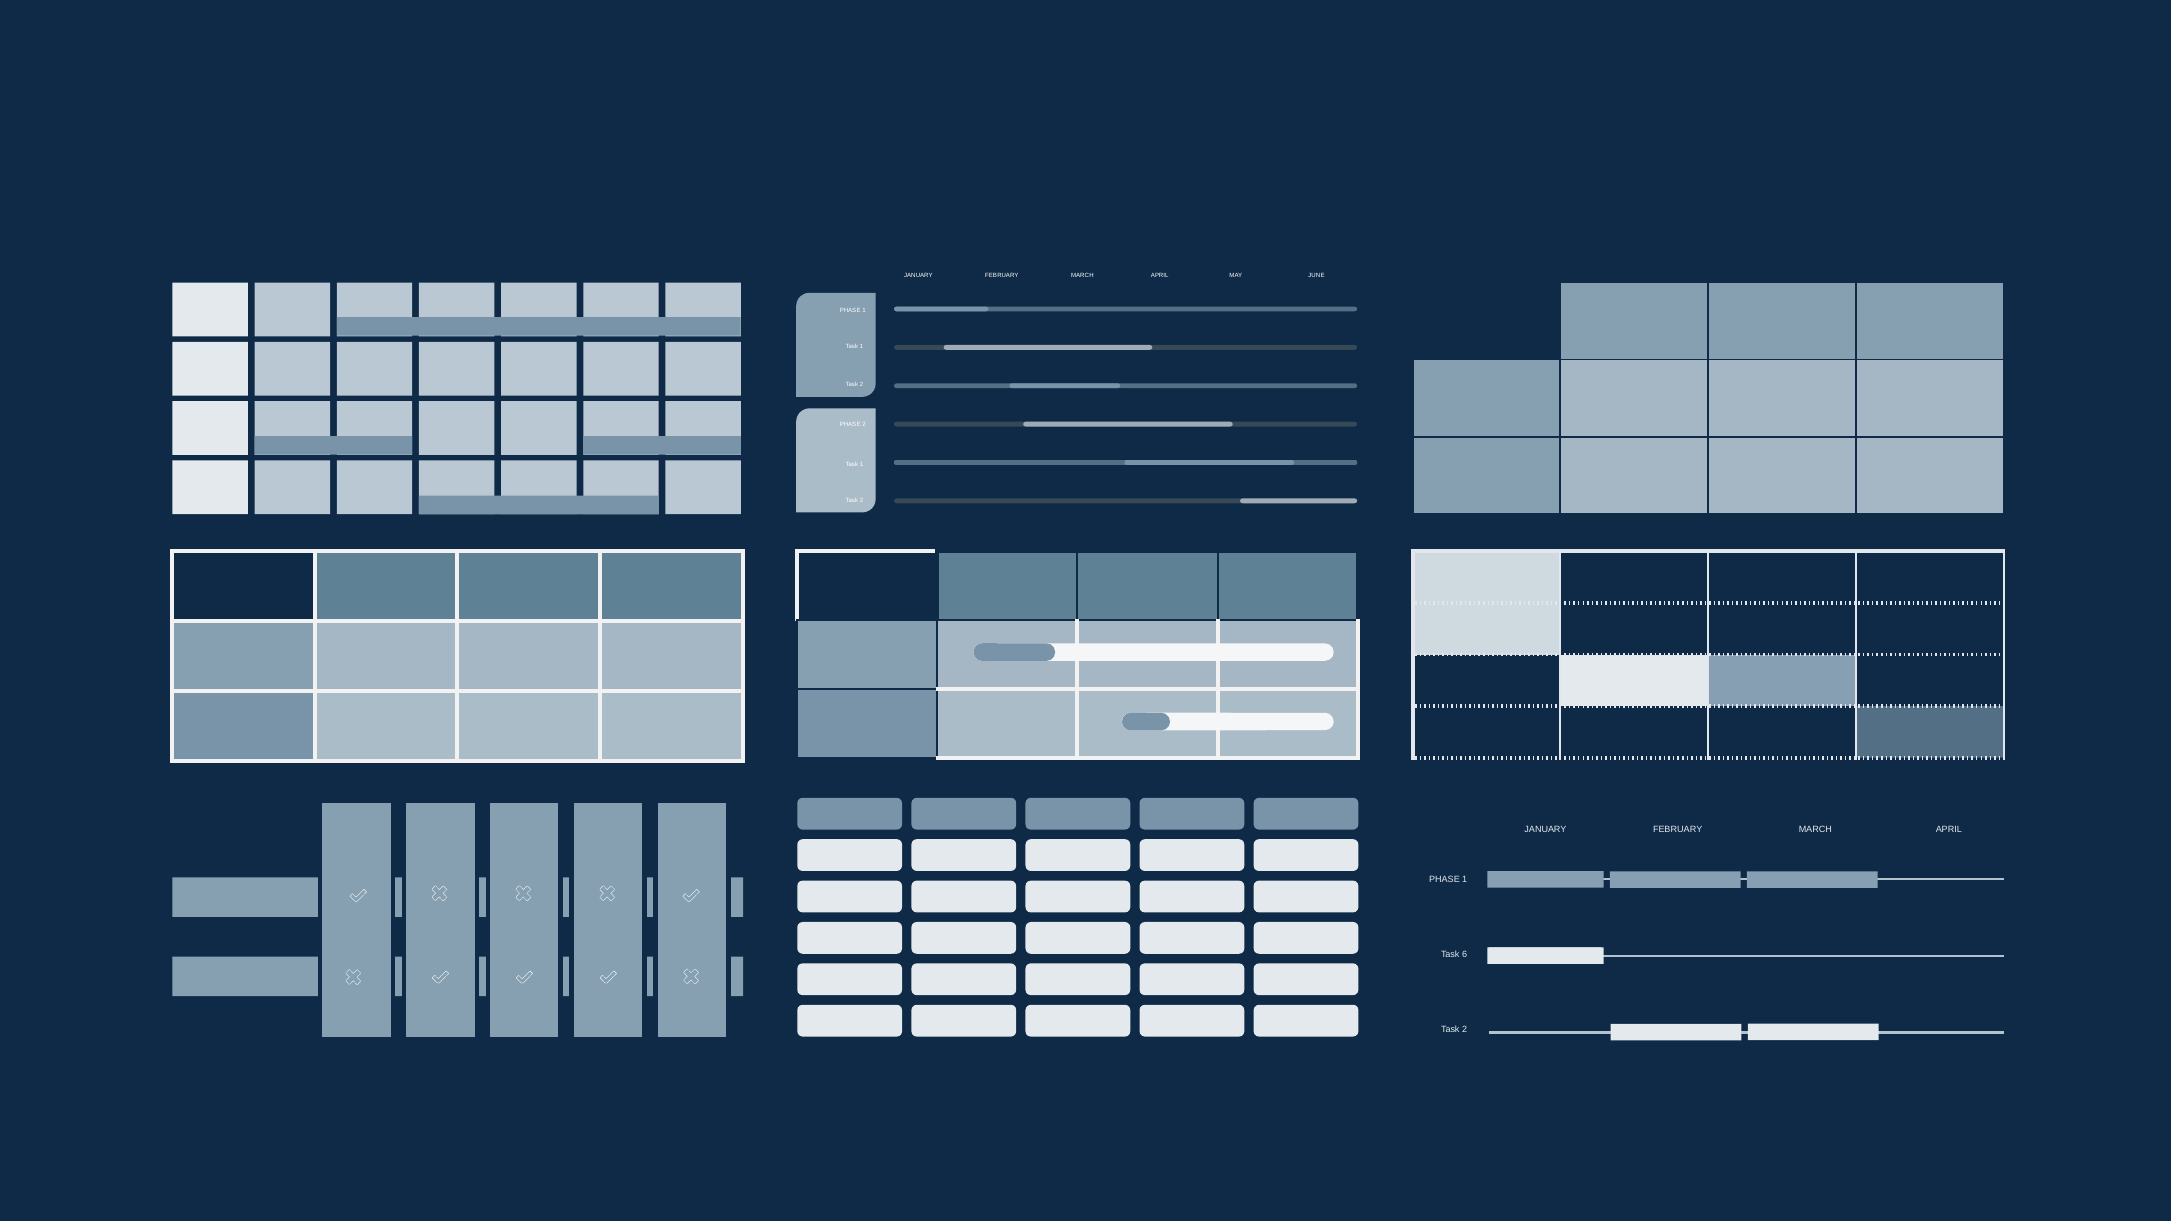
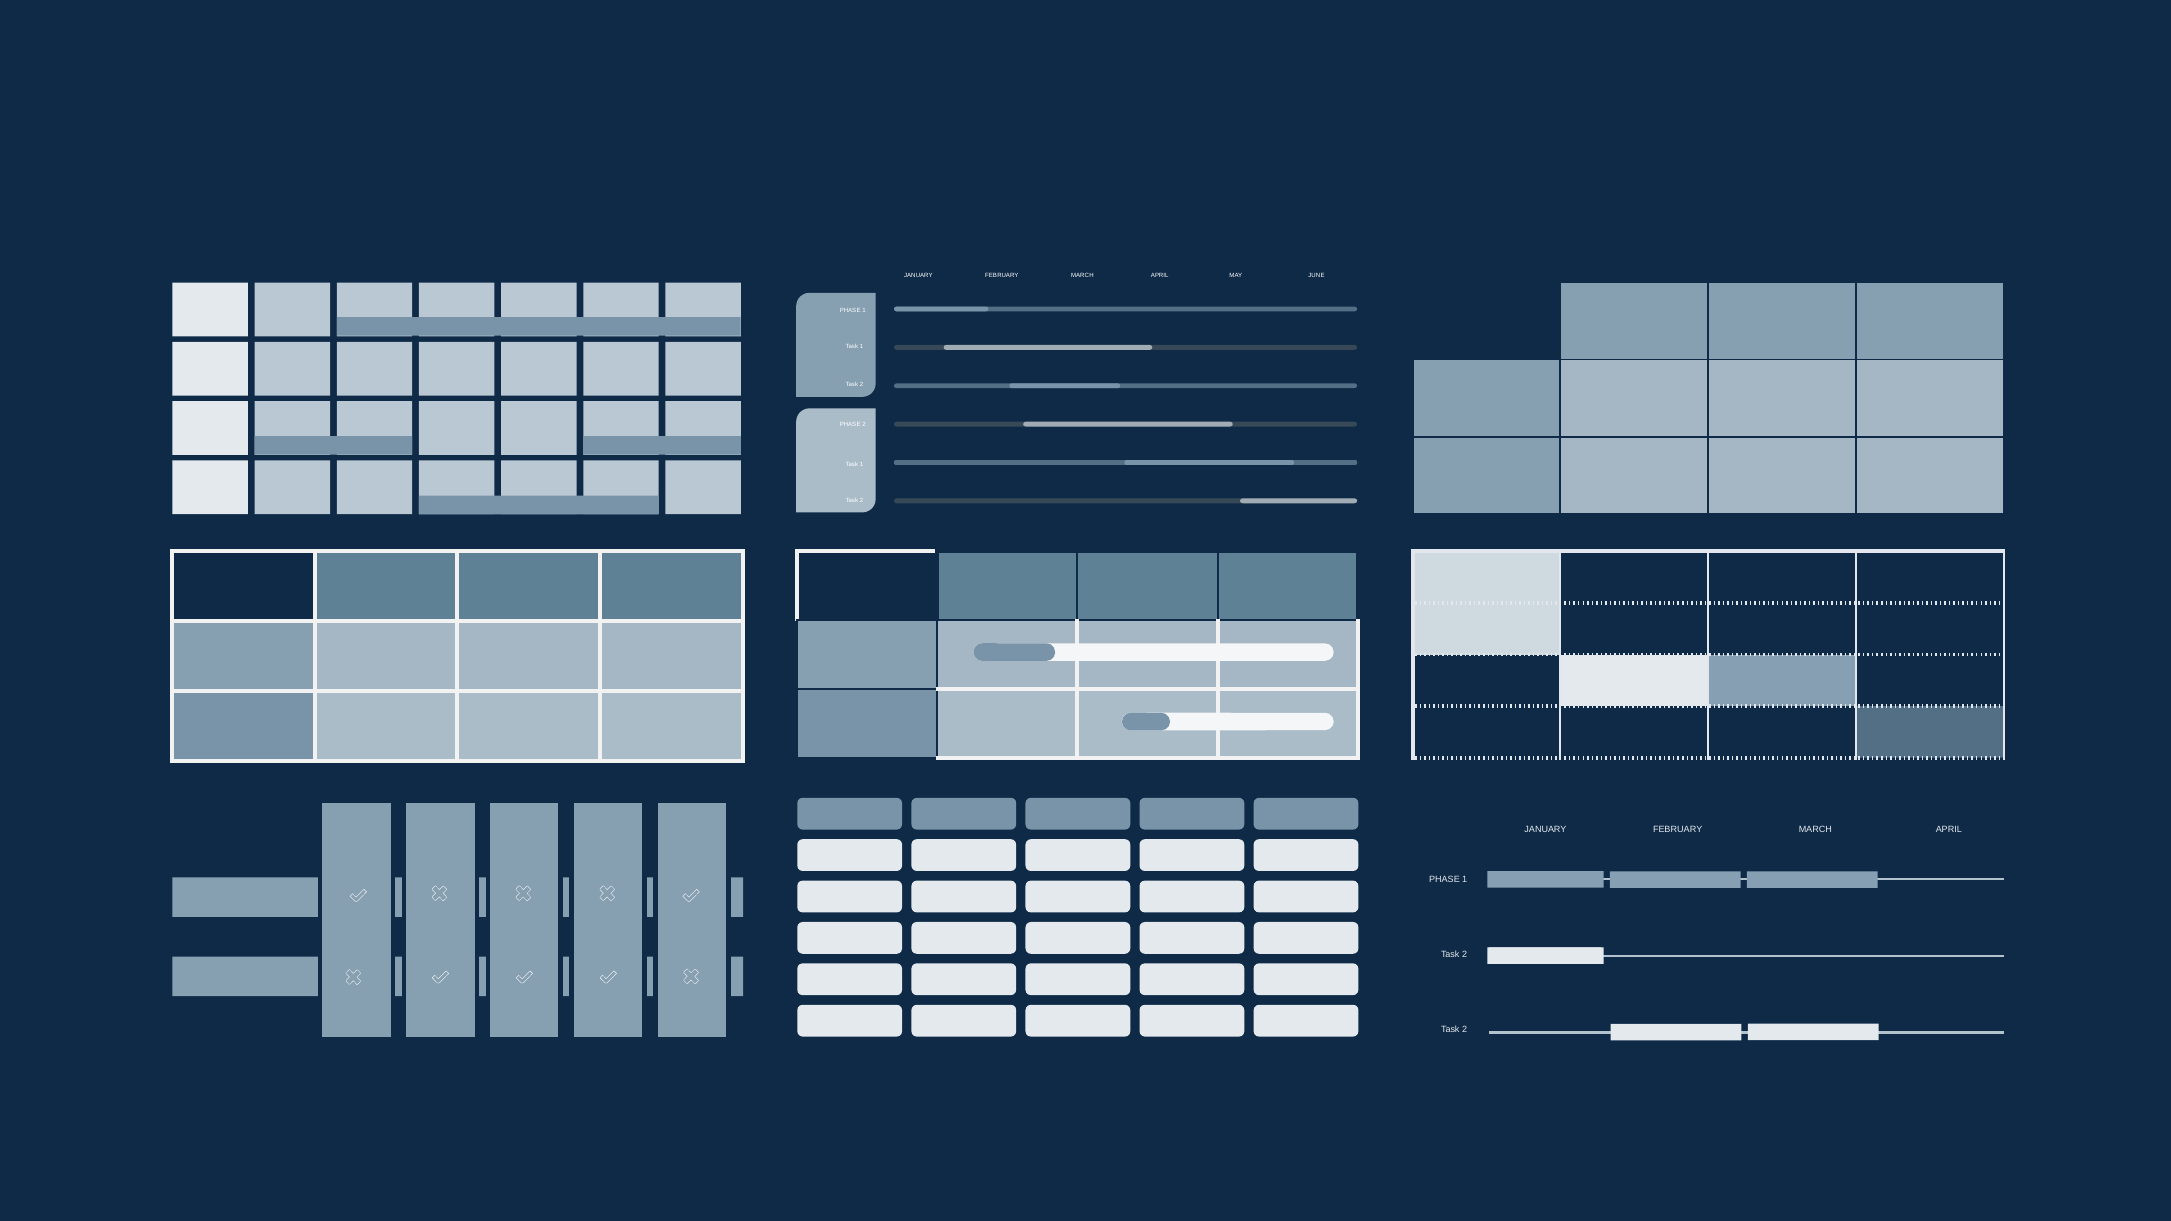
6: 6 -> 2 (1465, 955)
